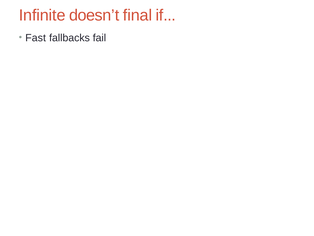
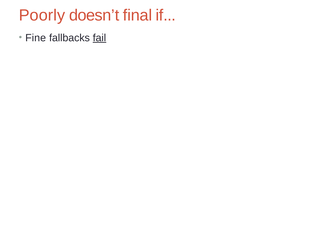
Infinite: Infinite -> Poorly (42, 15)
Fast: Fast -> Fine (36, 38)
fail underline: none -> present (99, 38)
